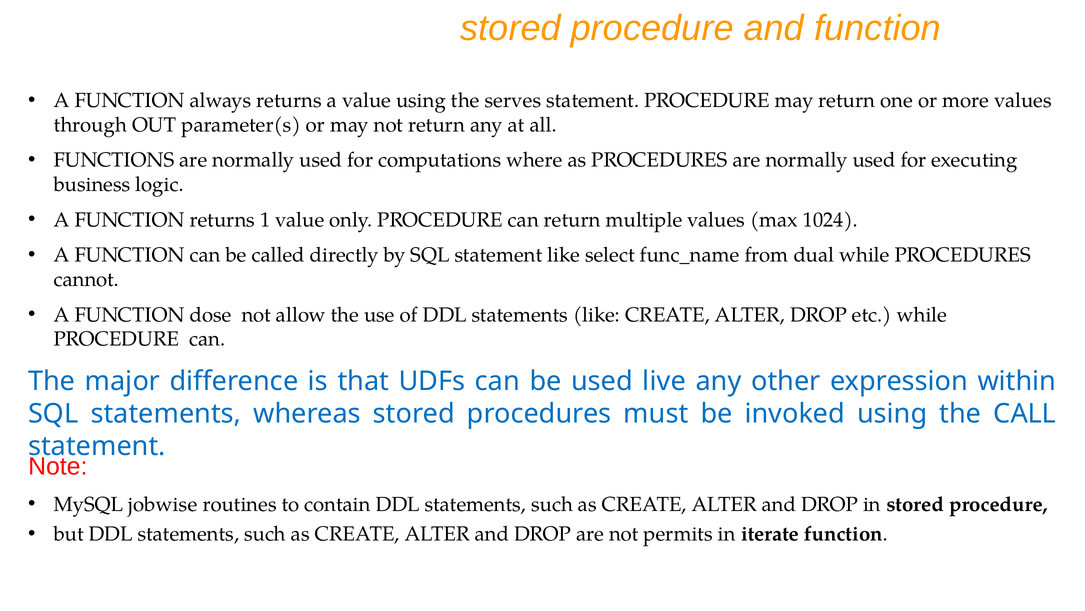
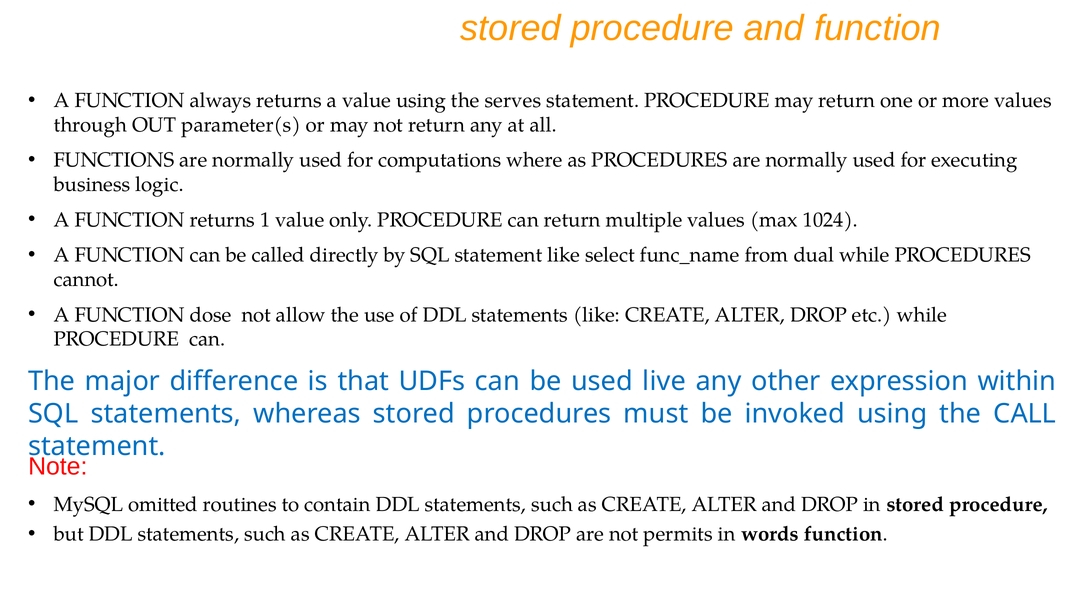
jobwise: jobwise -> omitted (163, 504)
iterate: iterate -> words (770, 534)
